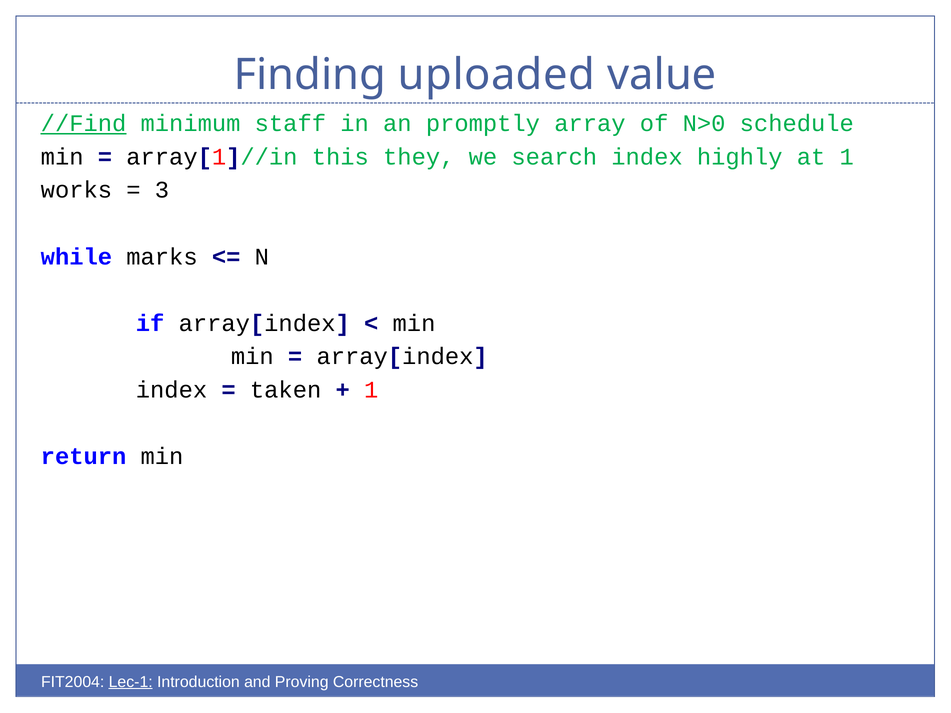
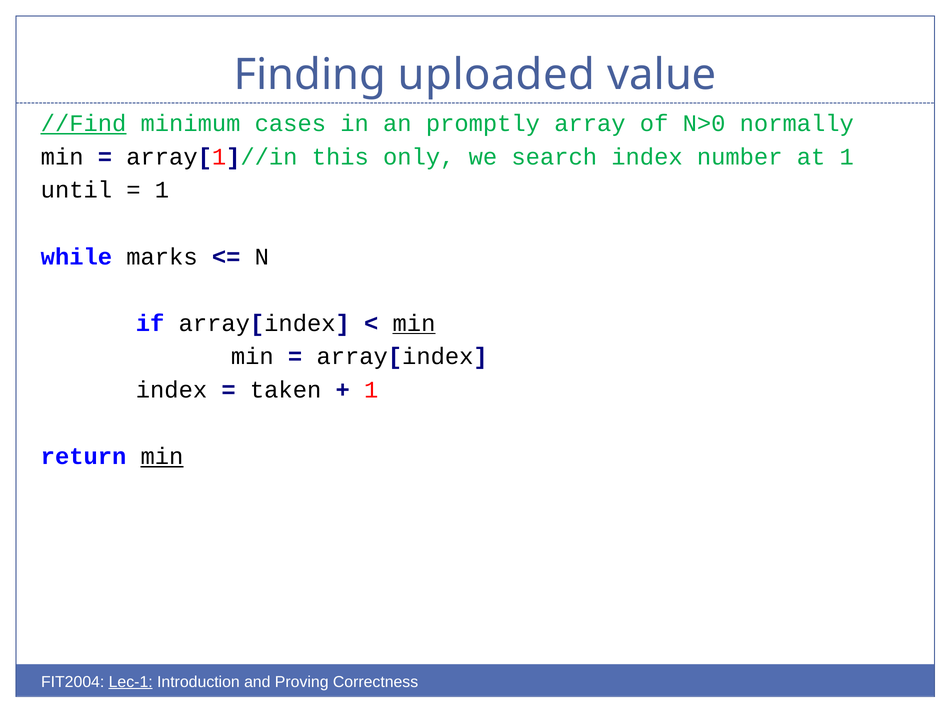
staff: staff -> cases (290, 124)
schedule: schedule -> normally (797, 124)
they: they -> only (419, 157)
highly: highly -> number (740, 157)
works: works -> until (76, 190)
3: 3 -> 1 (162, 190)
min underline: none -> present (414, 323)
min underline: none -> present (162, 456)
